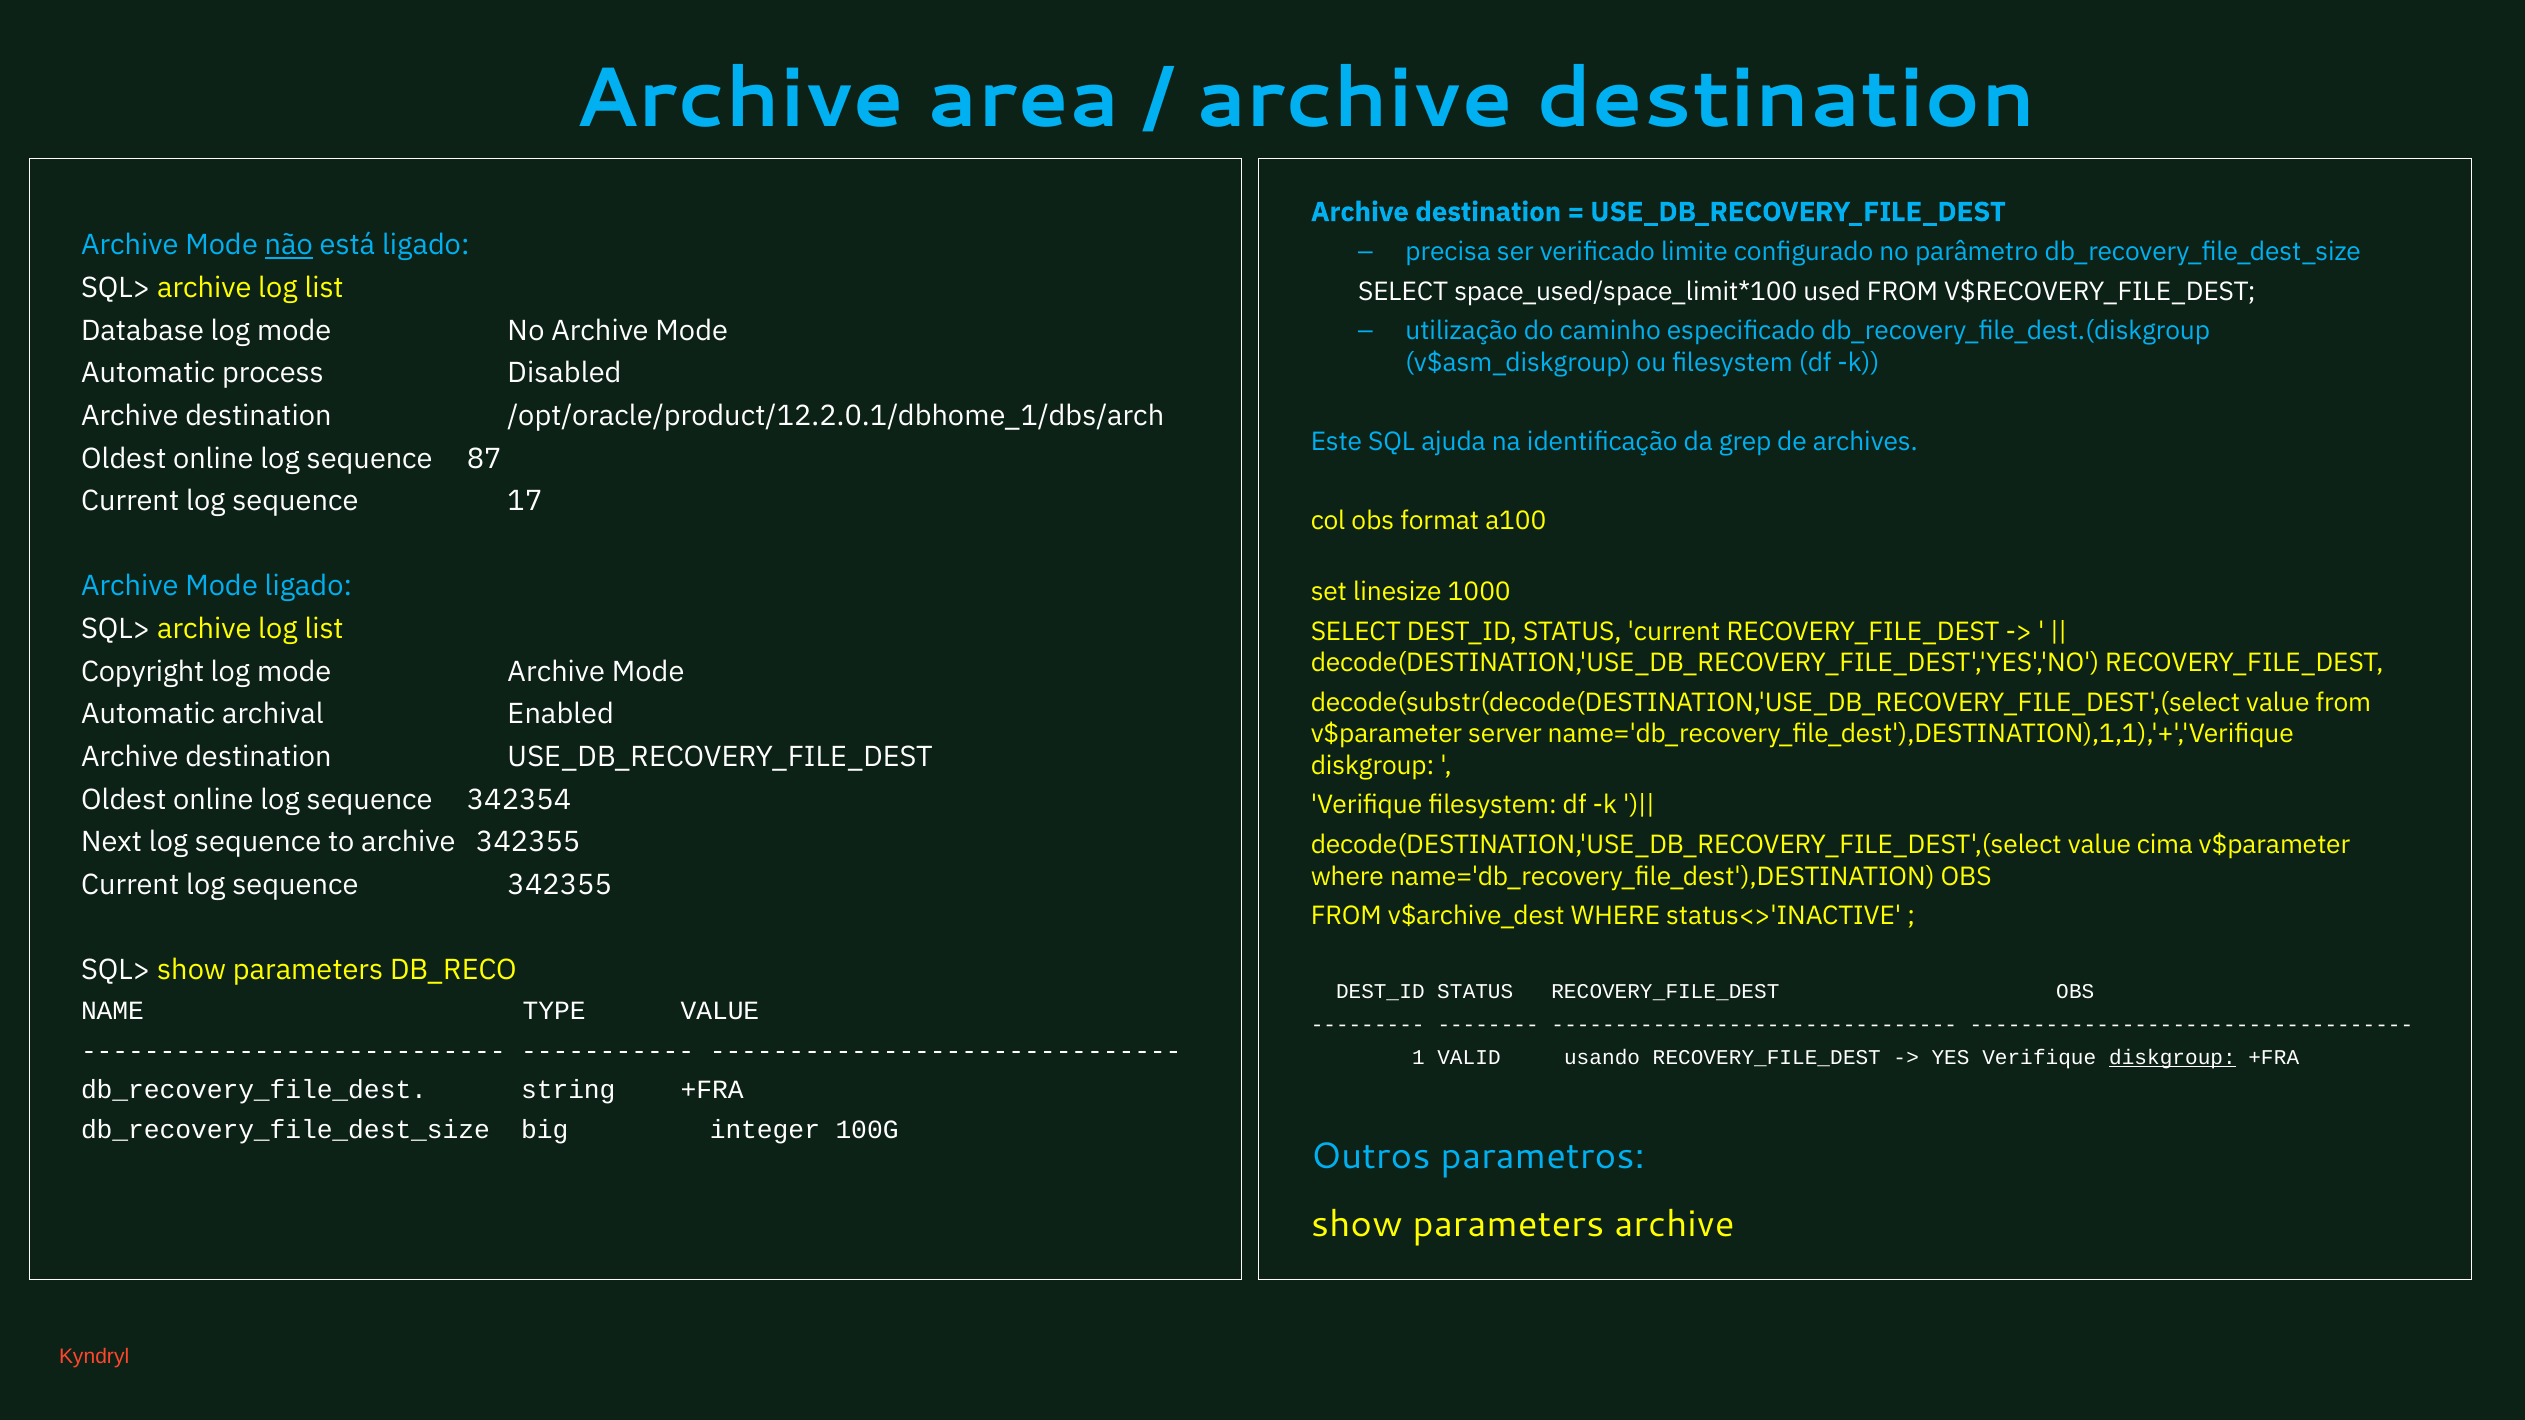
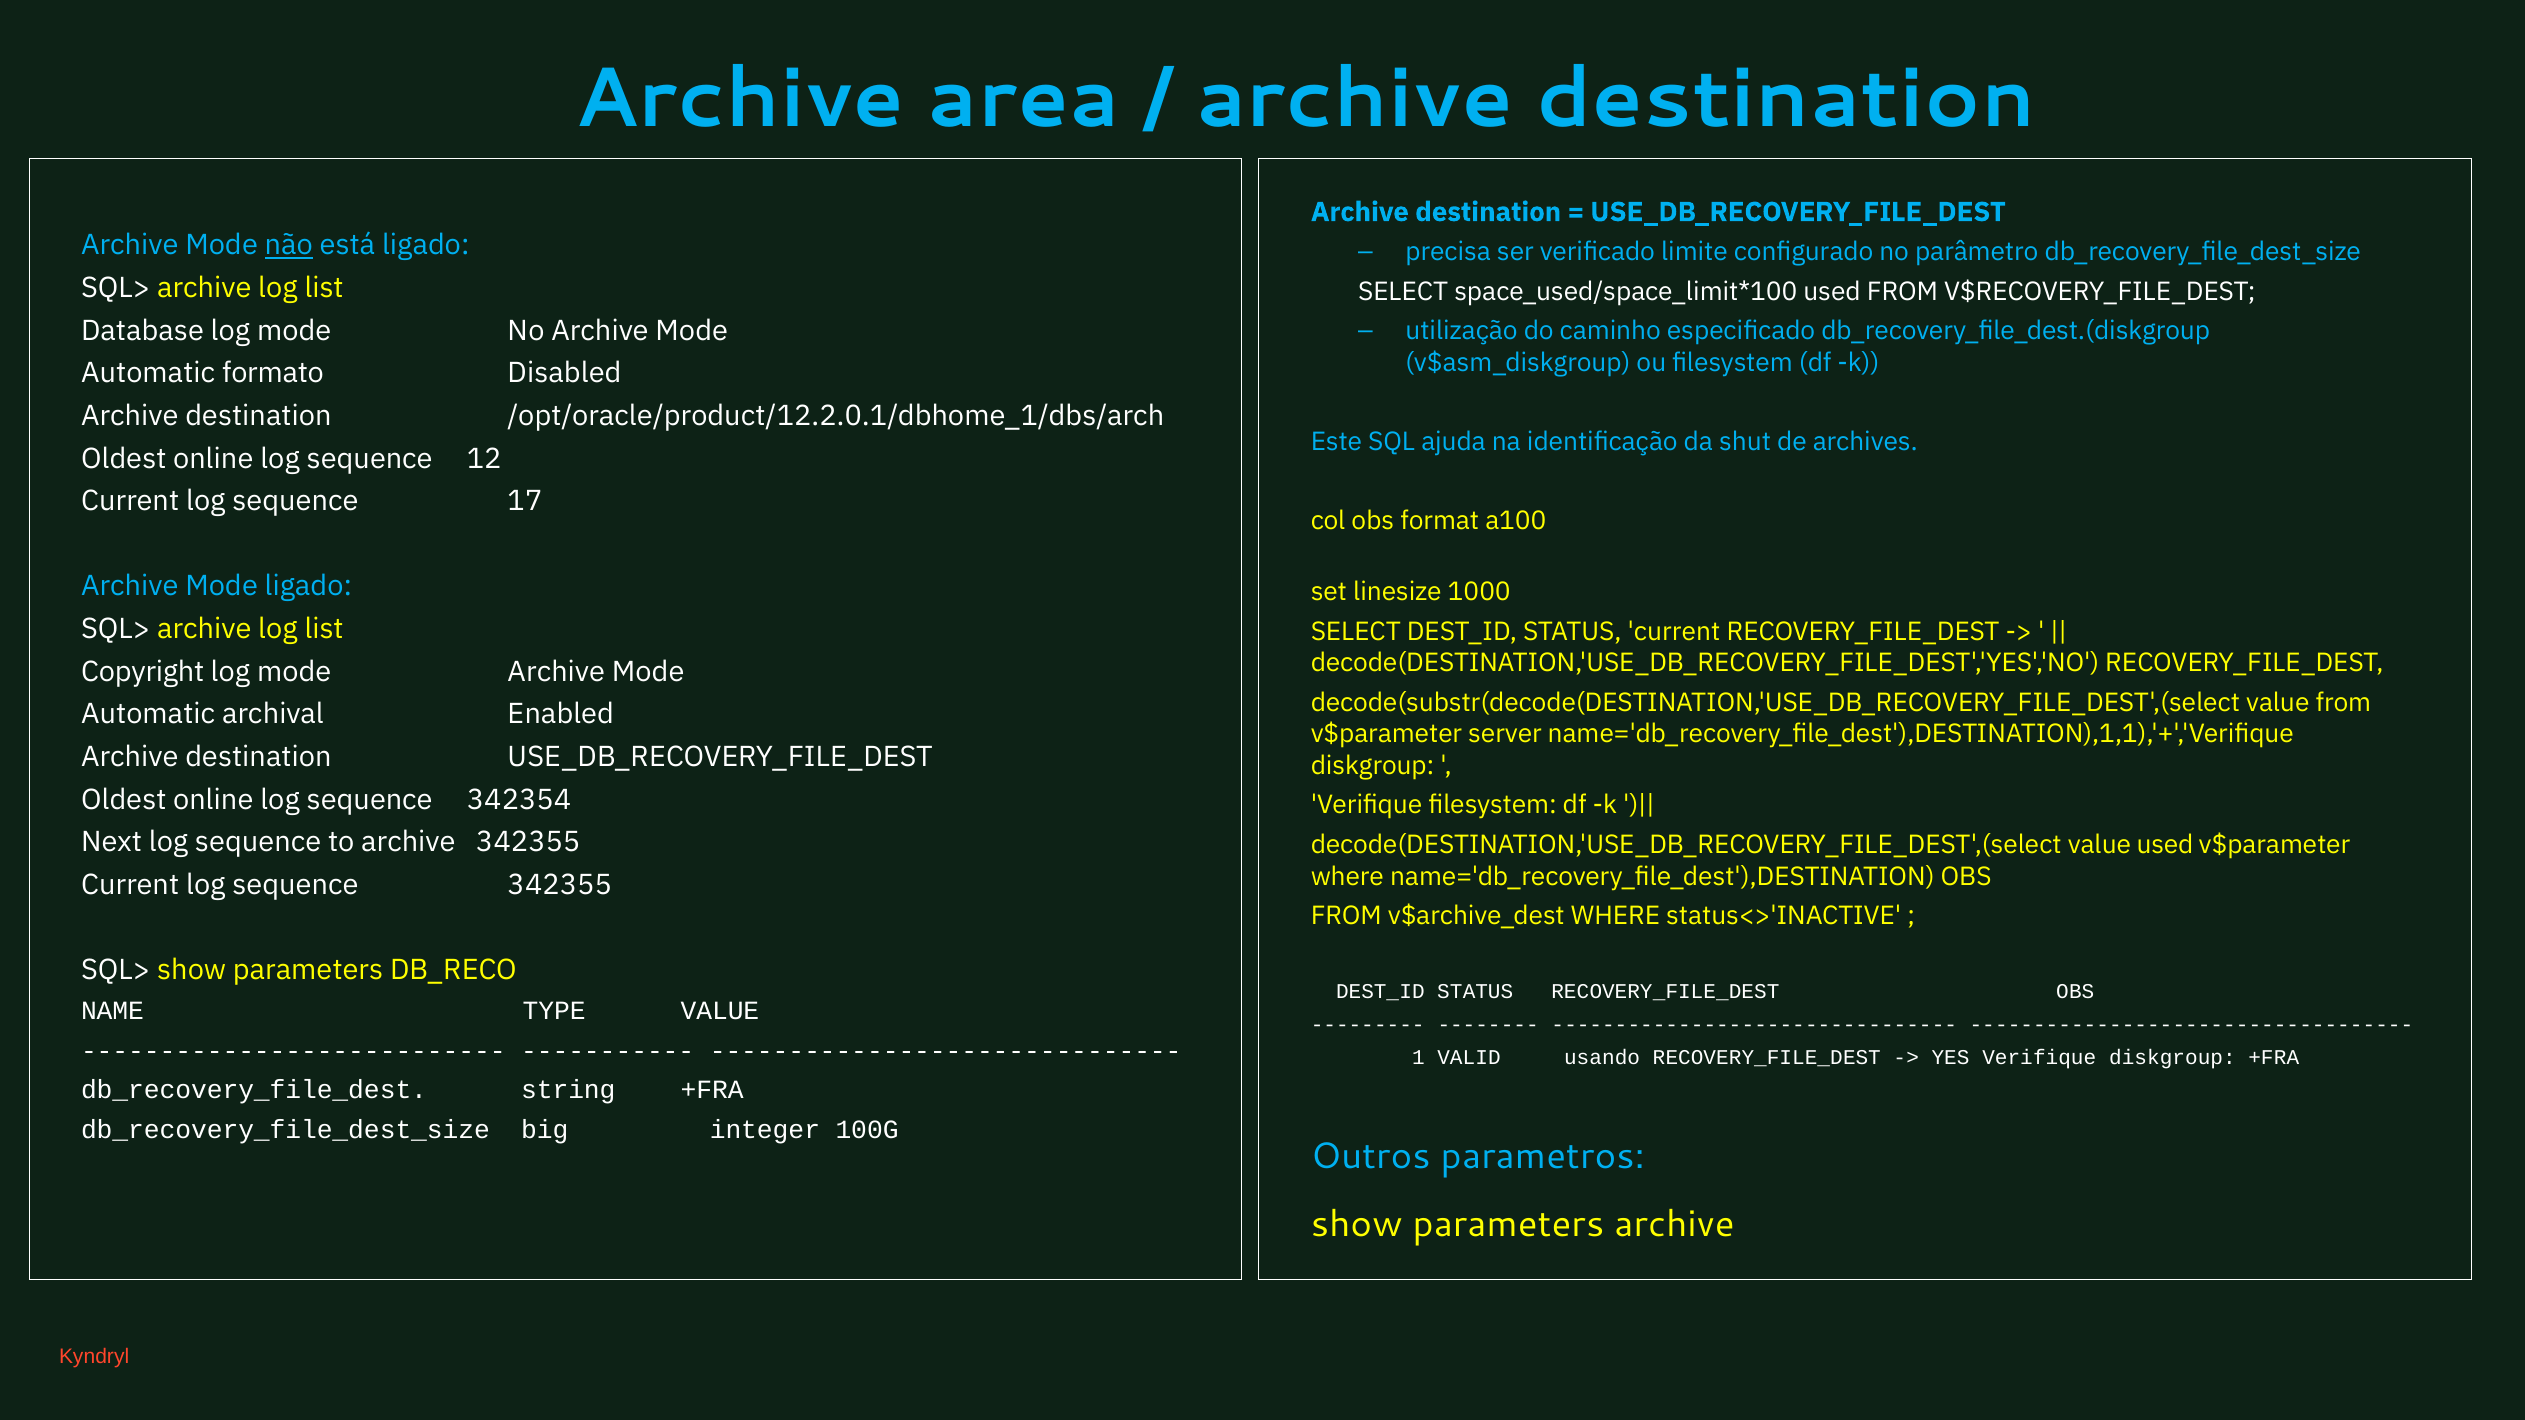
process: process -> formato (273, 373)
grep: grep -> shut (1745, 442)
87: 87 -> 12 (484, 459)
value cima: cima -> used (2165, 845)
diskgroup underline: present -> none (2172, 1058)
